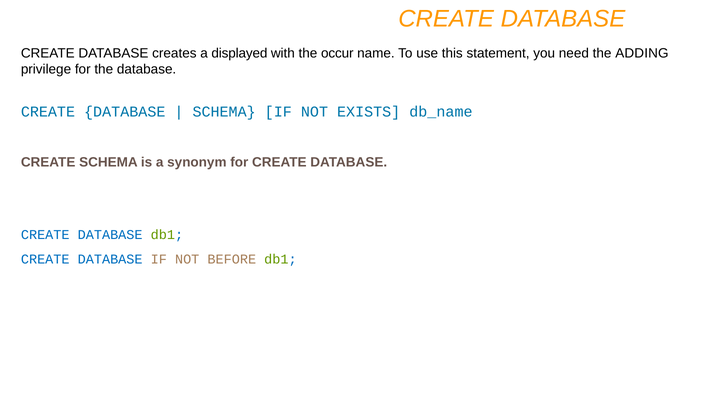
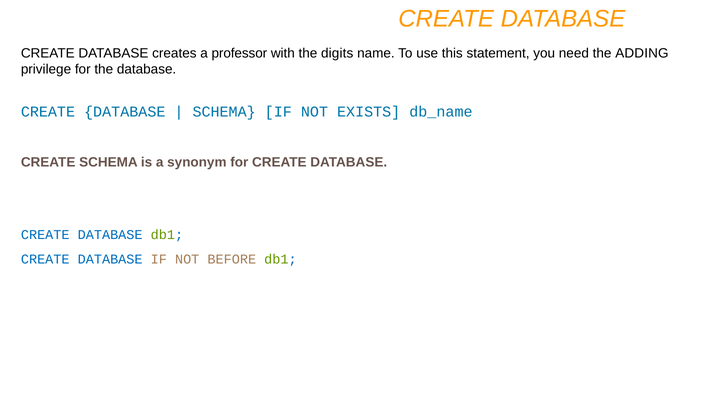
displayed: displayed -> professor (239, 53)
occur: occur -> digits (337, 53)
